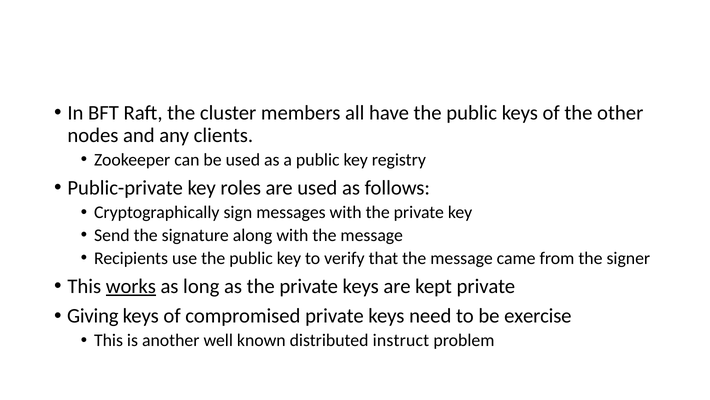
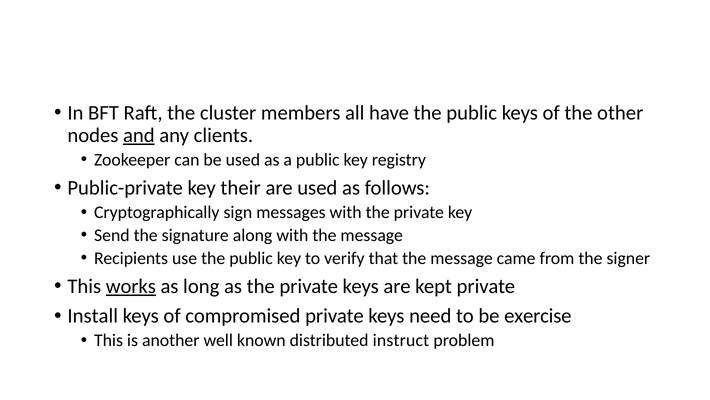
and underline: none -> present (139, 135)
roles: roles -> their (241, 188)
Giving: Giving -> Install (93, 316)
